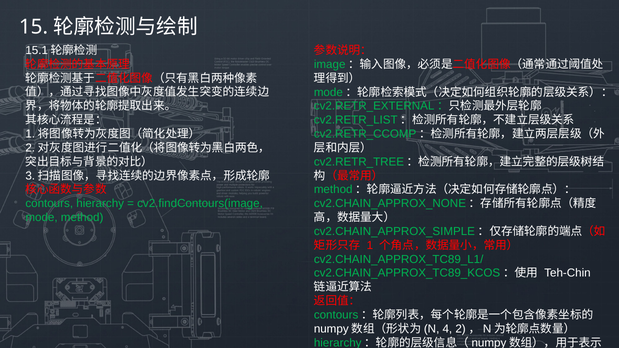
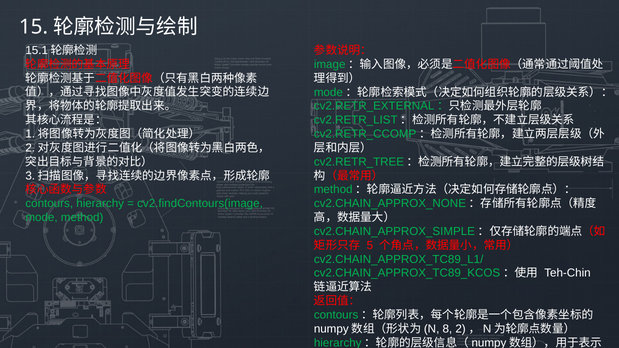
1: 1 -> 5 (370, 245)
4: 4 -> 8 (447, 329)
